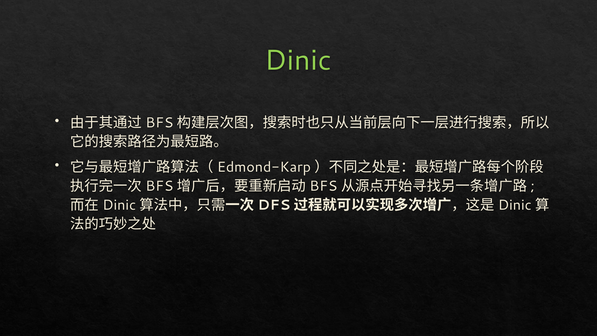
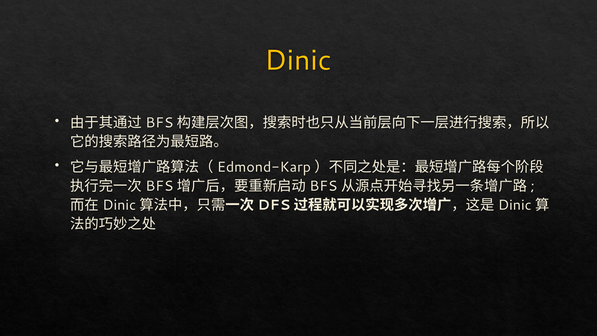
Dinic colour: light green -> yellow (298, 60)
